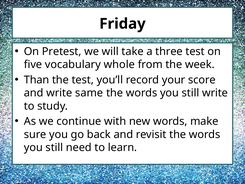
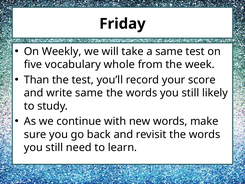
Pretest: Pretest -> Weekly (62, 51)
a three: three -> same (169, 51)
still write: write -> likely (215, 93)
